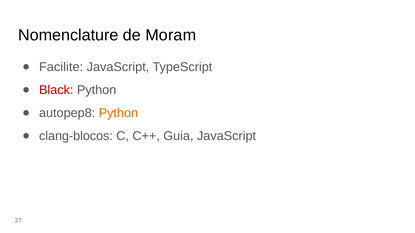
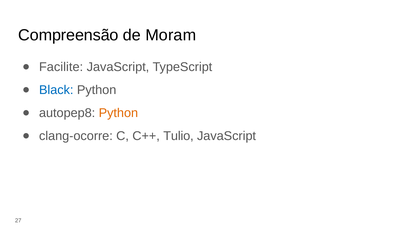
Nomenclature: Nomenclature -> Compreensão (68, 35)
Black colour: red -> blue (56, 90)
clang-blocos: clang-blocos -> clang-ocorre (76, 136)
Guia: Guia -> Tulio (178, 136)
